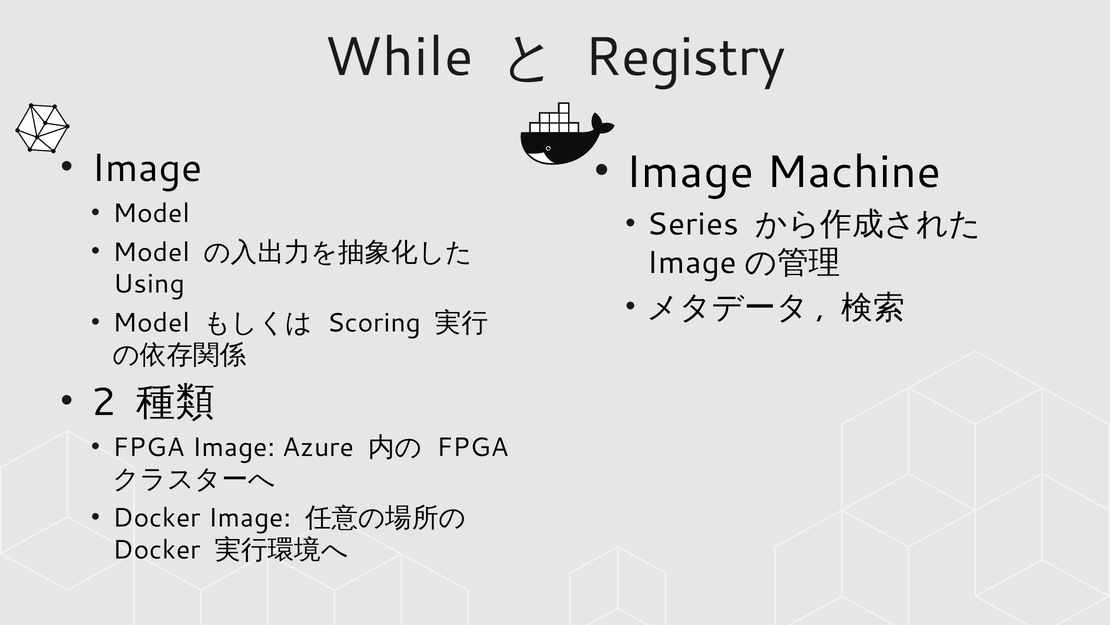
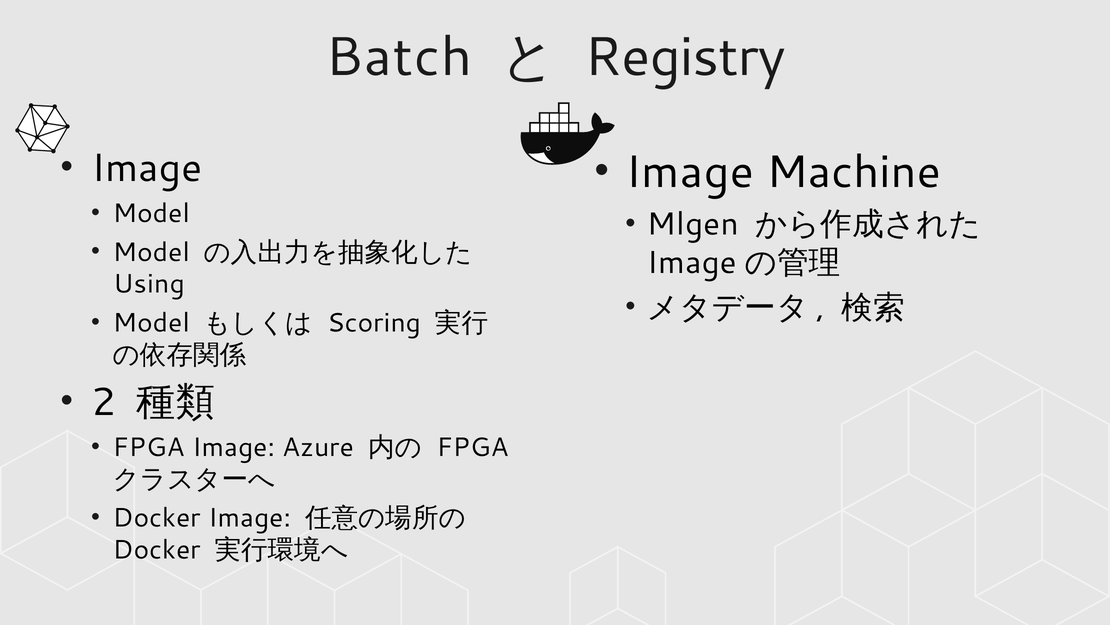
While: While -> Batch (399, 57)
Series: Series -> Mlgen (693, 224)
